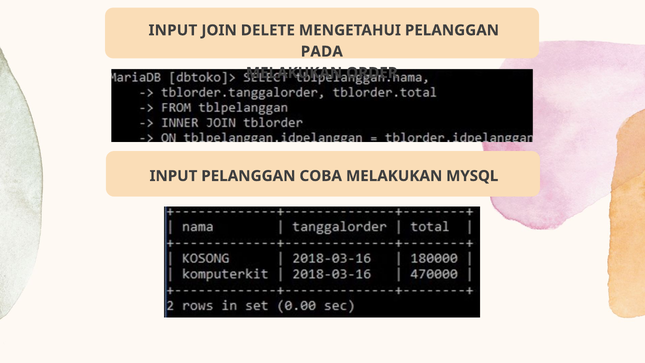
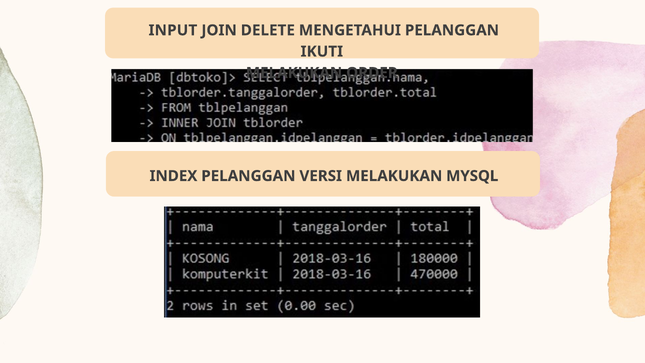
PADA: PADA -> IKUTI (322, 52)
INPUT: INPUT -> INDEX (173, 176)
COBA: COBA -> VERSI (321, 176)
